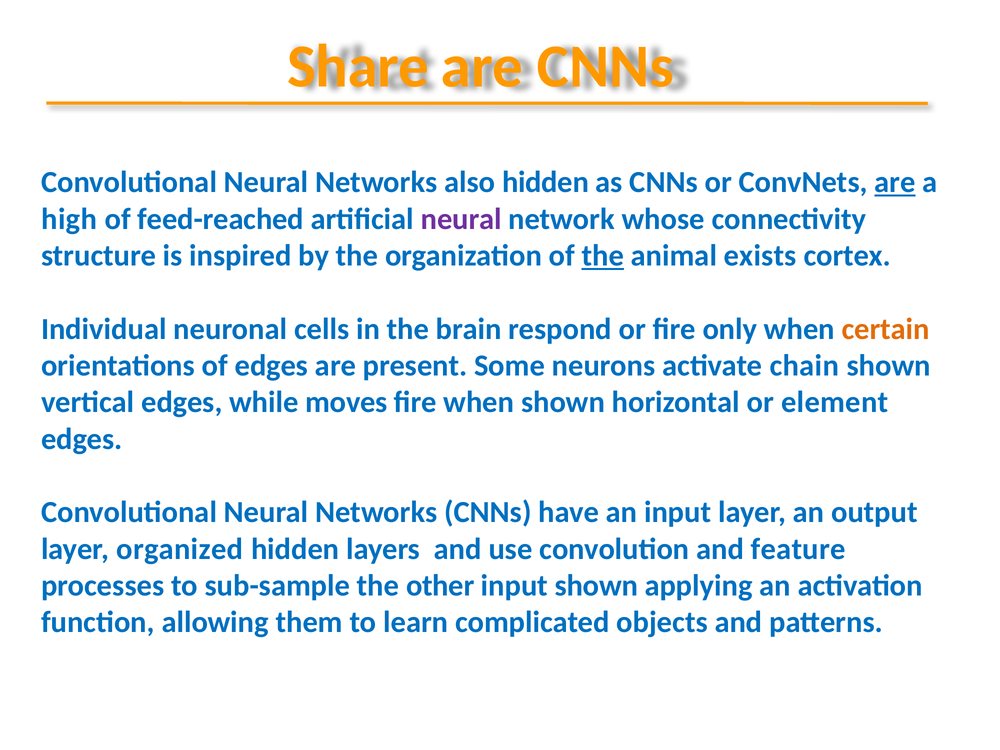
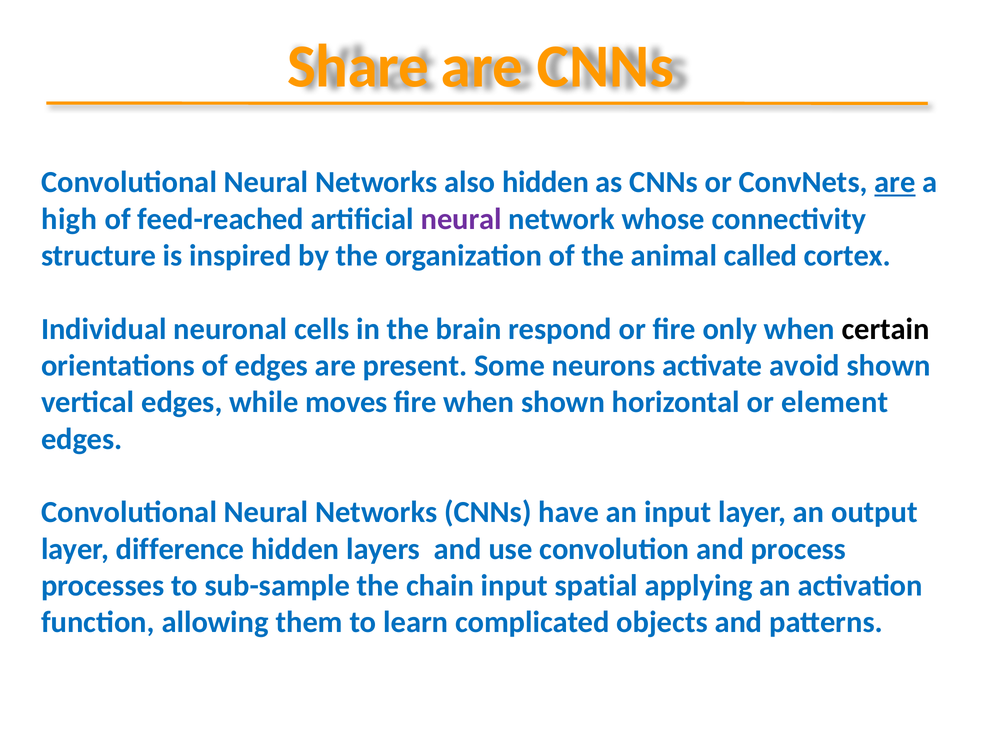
the underline: present -> none (603, 256)
exists: exists -> called (761, 256)
certain colour: orange -> black (886, 329)
chain: chain -> avoid (804, 366)
organized: organized -> difference (180, 549)
feature: feature -> process (798, 549)
other: other -> chain (440, 586)
input shown: shown -> spatial (596, 586)
